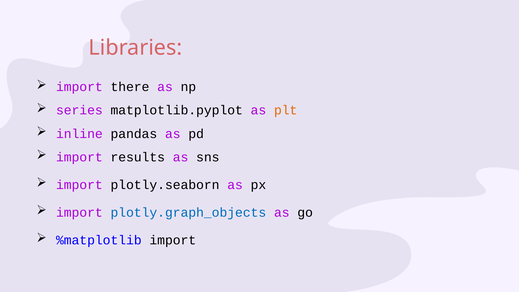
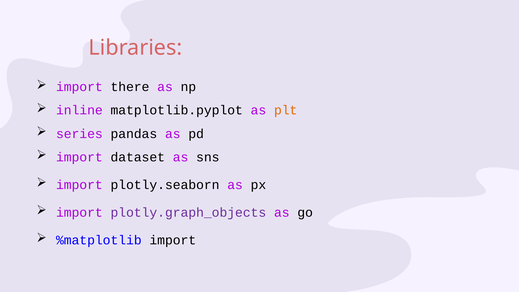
series: series -> inline (79, 110)
inline: inline -> series (79, 134)
results: results -> dataset (138, 157)
plotly.graph_objects colour: blue -> purple (188, 212)
